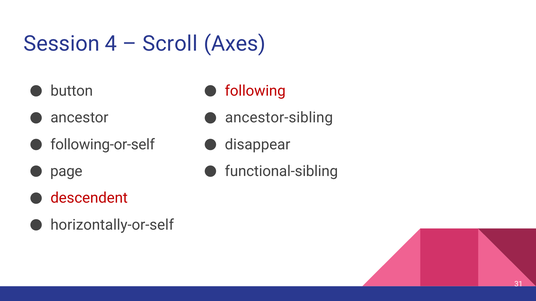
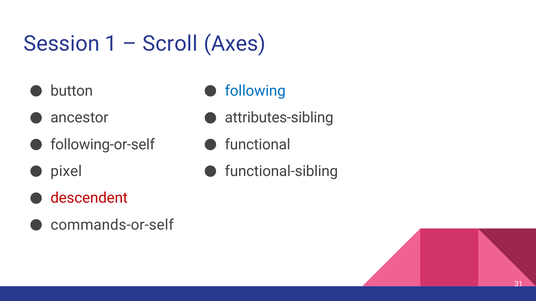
4: 4 -> 1 (111, 44)
following colour: red -> blue (255, 91)
ancestor-sibling: ancestor-sibling -> attributes-sibling (279, 118)
disappear: disappear -> functional (258, 145)
page: page -> pixel (66, 172)
horizontally-or-self: horizontally-or-self -> commands-or-self (112, 225)
